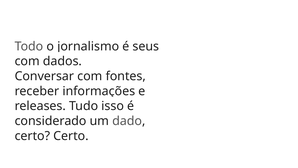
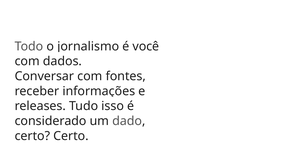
seus: seus -> você (146, 46)
